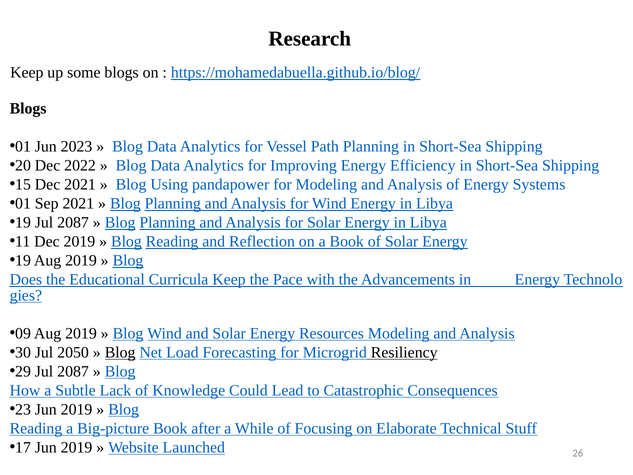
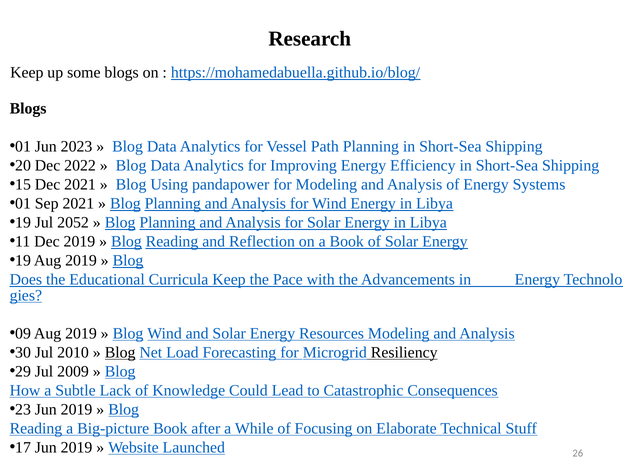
2087: 2087 -> 2052 (73, 222)
2050: 2050 -> 2010 (73, 352)
2087: 2087 -> 2009 (73, 371)
